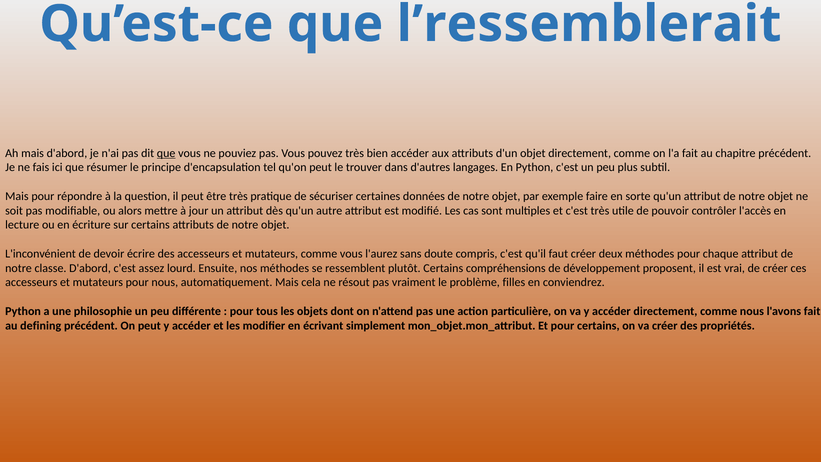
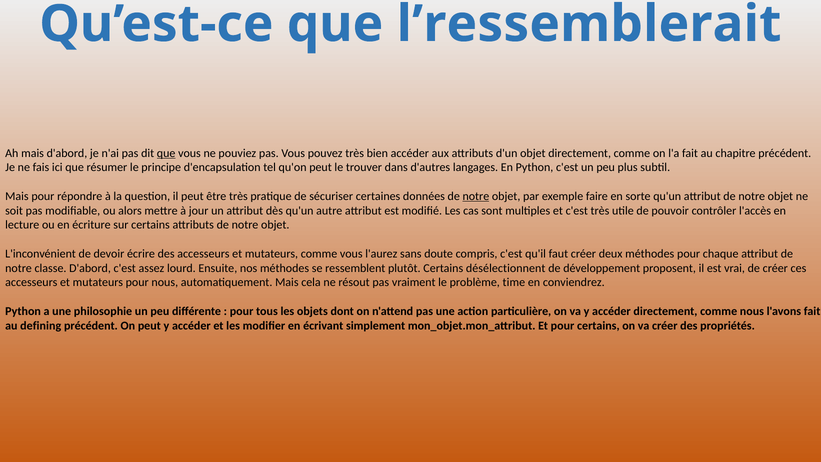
notre underline: none -> present (476, 196)
compréhensions: compréhensions -> désélectionnent (506, 268)
filles: filles -> time (514, 282)
